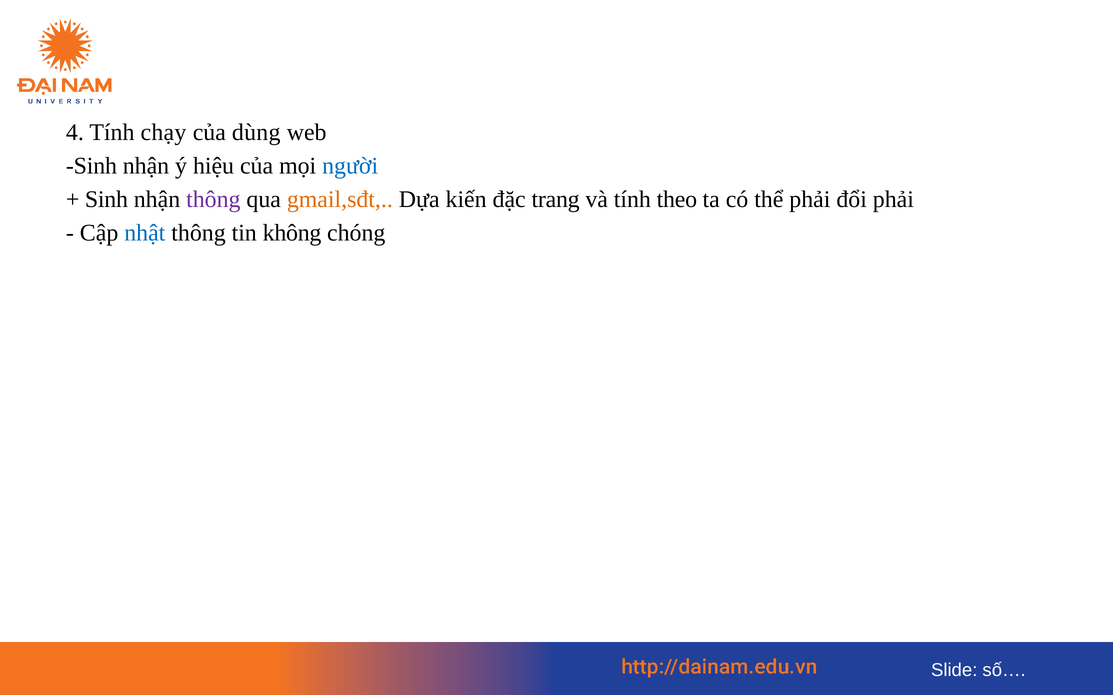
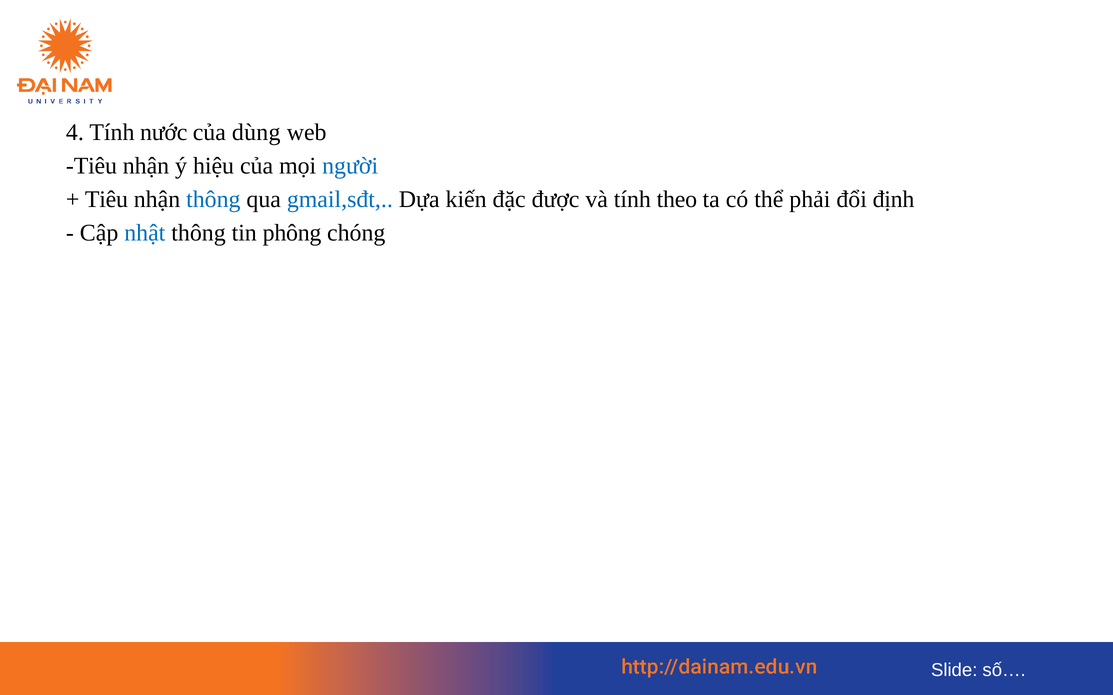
chạy: chạy -> nước (164, 133)
Sinh: Sinh -> Tiêu (91, 166)
Sinh: Sinh -> Tiêu (106, 199)
thông colour: purple -> blue (213, 199)
gmail,sđt colour: orange -> blue (340, 199)
trang: trang -> được (556, 199)
đổi phải: phải -> định (894, 199)
không: không -> phông (292, 233)
